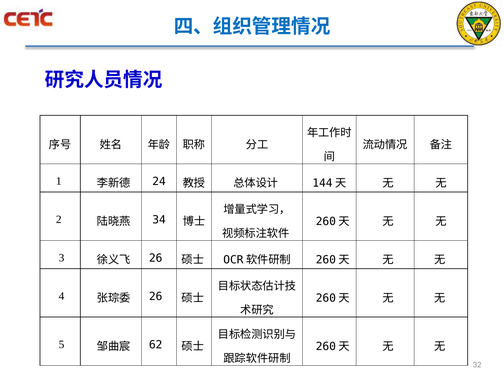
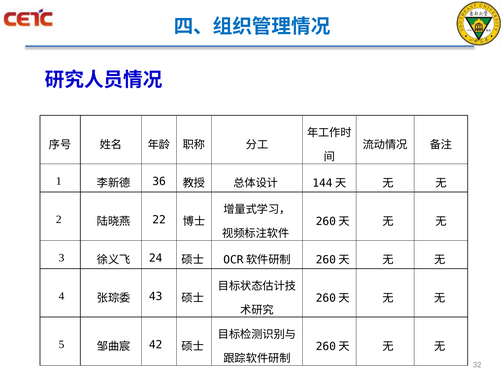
24: 24 -> 36 (159, 181)
34: 34 -> 22 (159, 220)
26: 26 -> 24 (156, 258)
26: 26 -> 43 (156, 296)
62: 62 -> 42 (156, 345)
